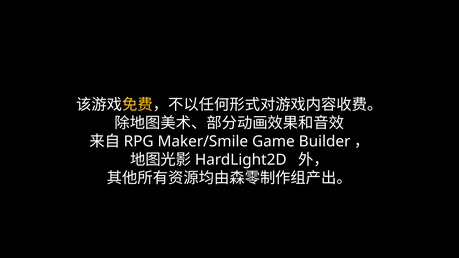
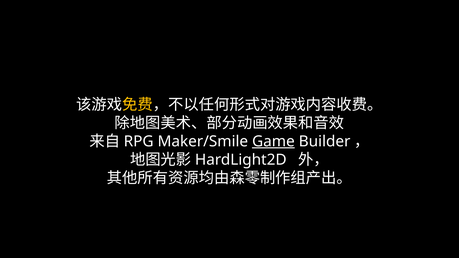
Game underline: none -> present (273, 141)
